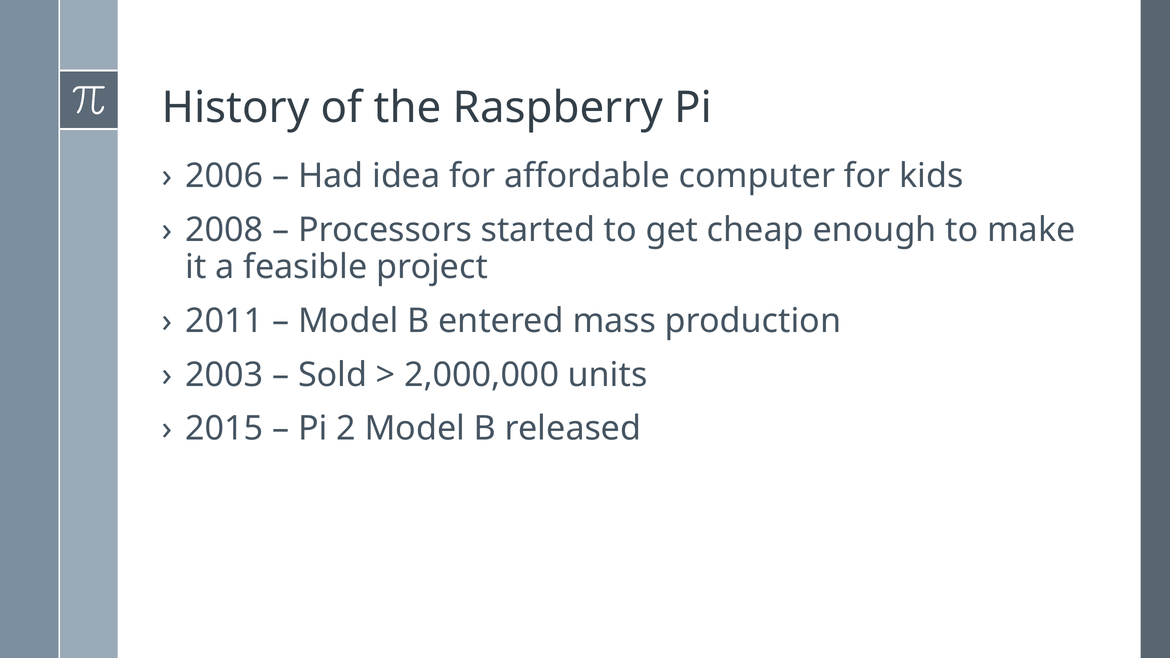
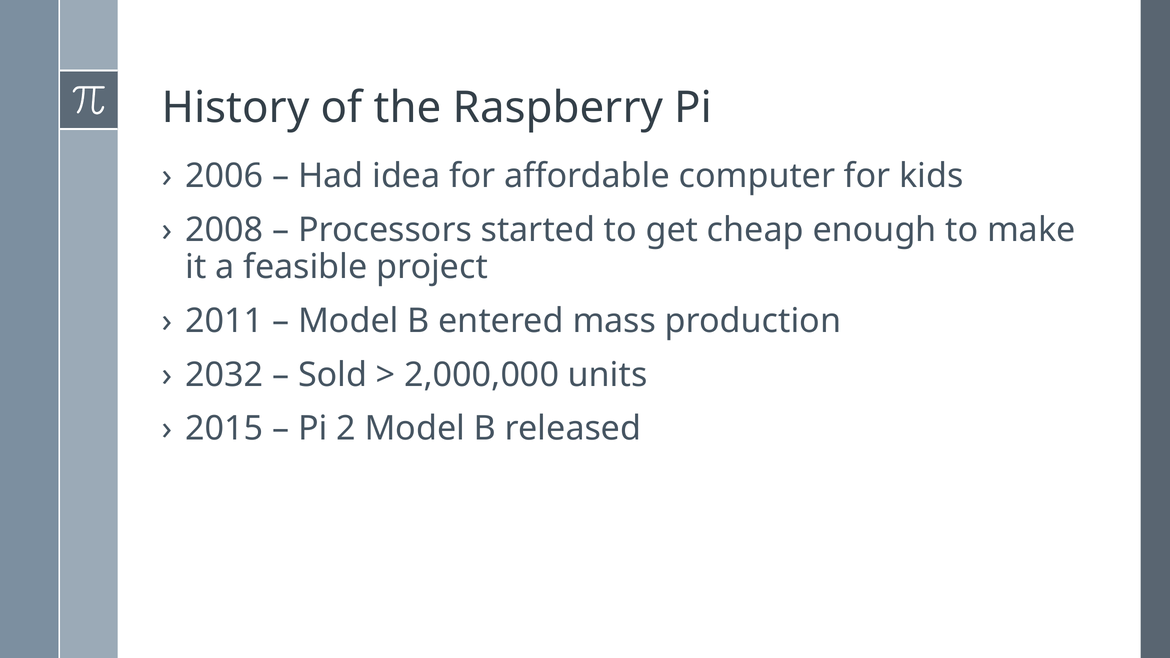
2003: 2003 -> 2032 (224, 375)
